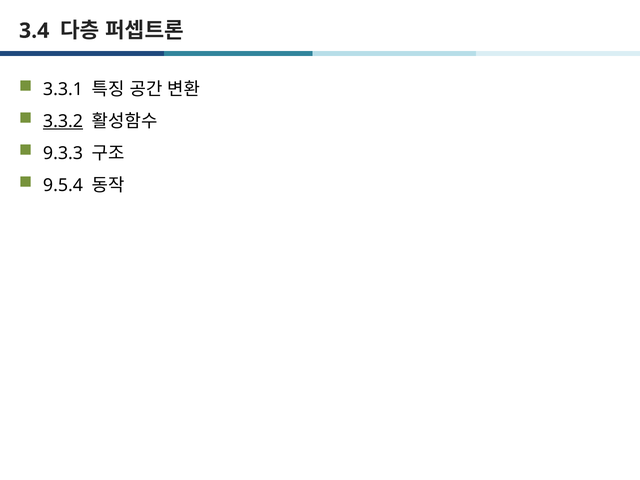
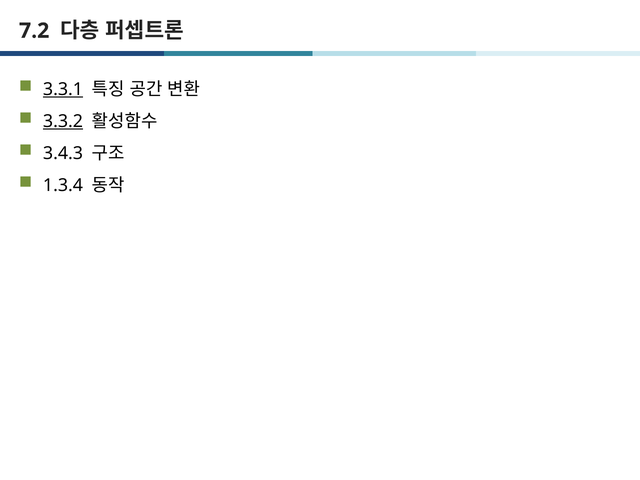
3.4: 3.4 -> 7.2 (34, 31)
3.3.1 underline: none -> present (63, 89)
9.3.3: 9.3.3 -> 3.4.3 (63, 153)
9.5.4: 9.5.4 -> 1.3.4 (63, 185)
